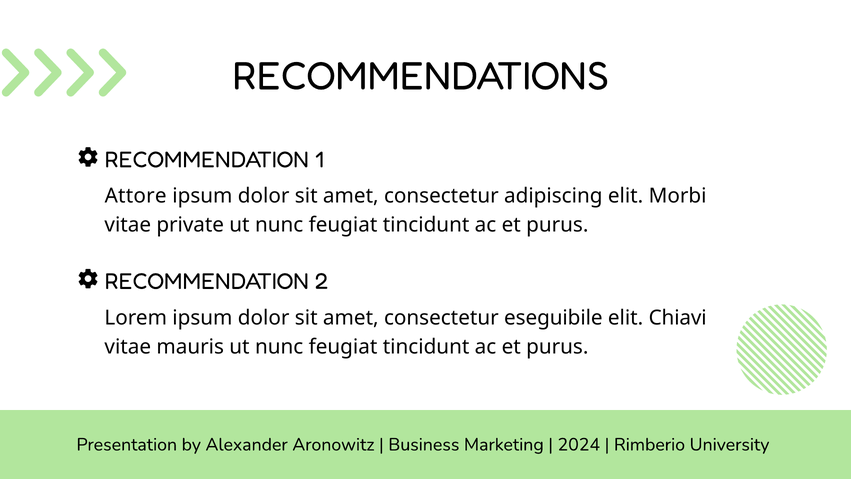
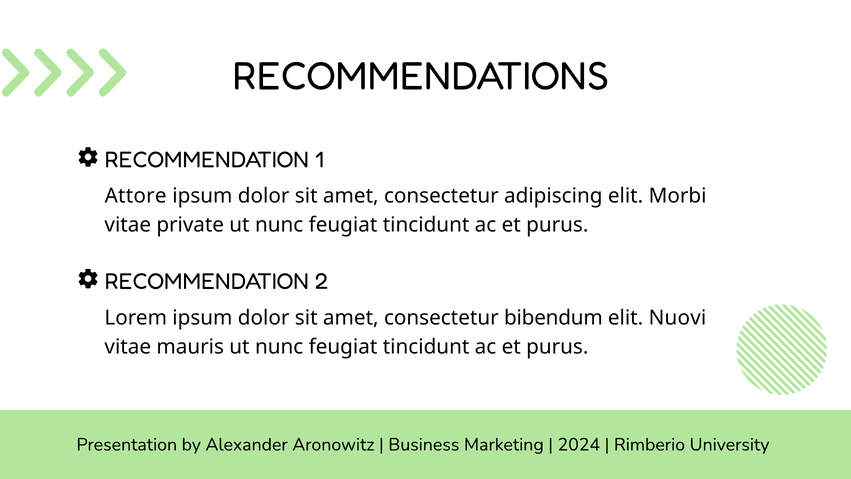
eseguibile: eseguibile -> bibendum (553, 318)
Chiavi: Chiavi -> Nuovi (677, 318)
